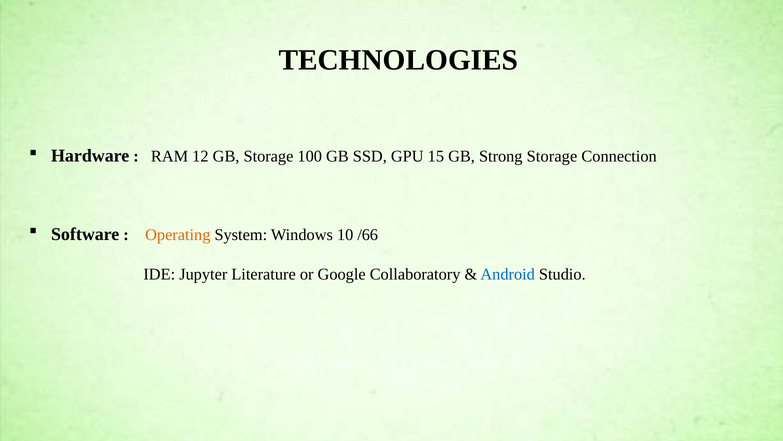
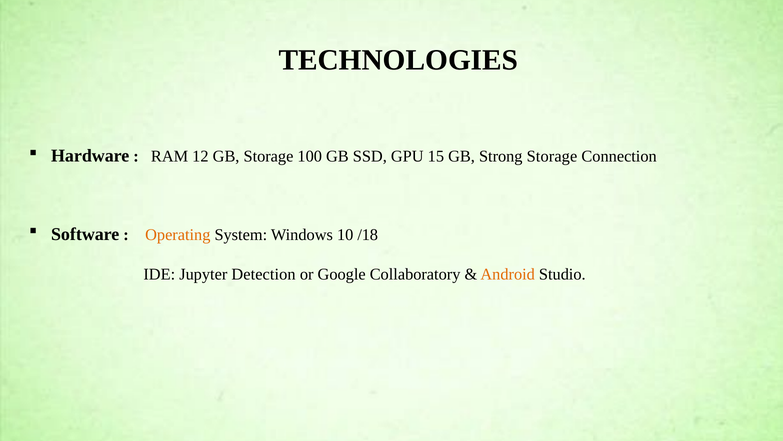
/66: /66 -> /18 (368, 235)
Literature: Literature -> Detection (264, 274)
Android colour: blue -> orange (508, 274)
